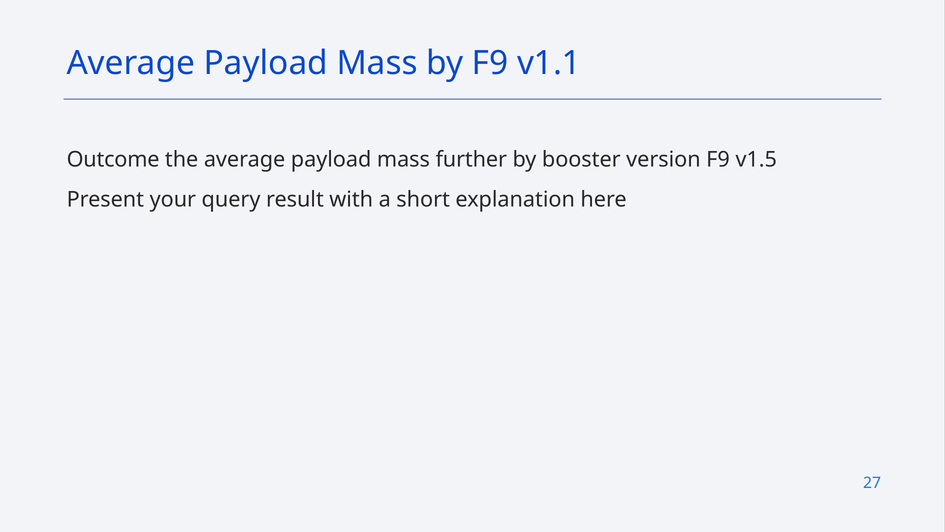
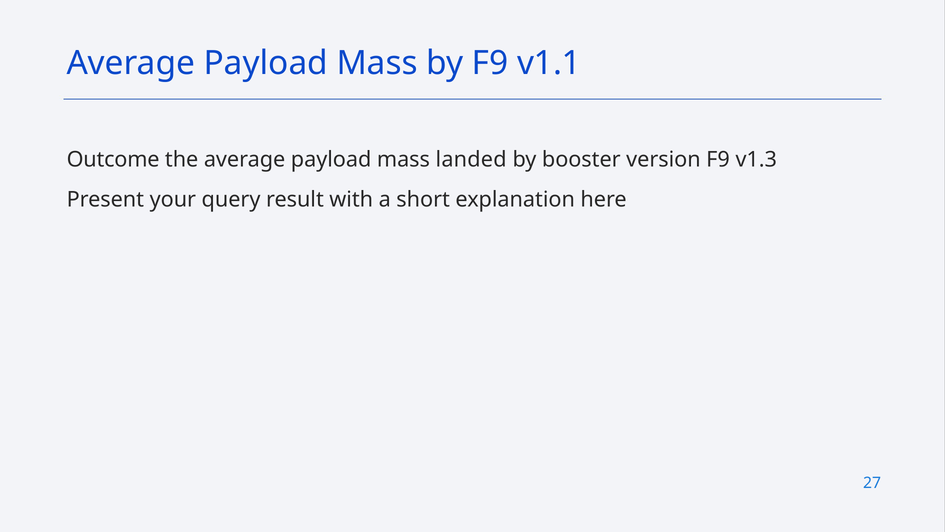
further: further -> landed (471, 159)
v1.5: v1.5 -> v1.3 (756, 159)
